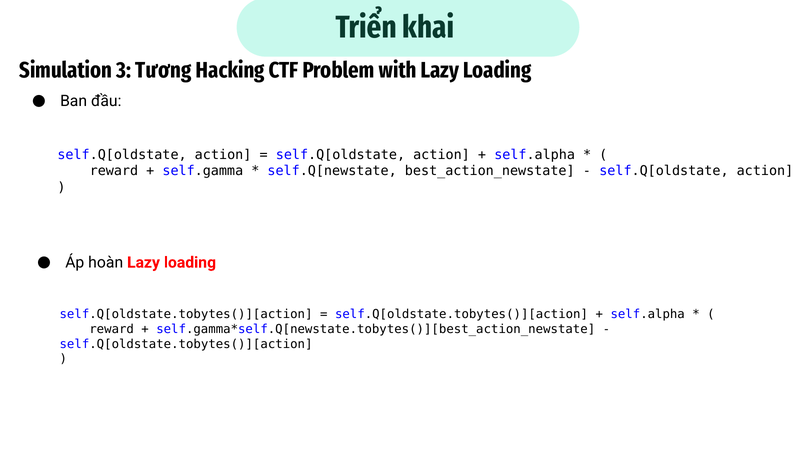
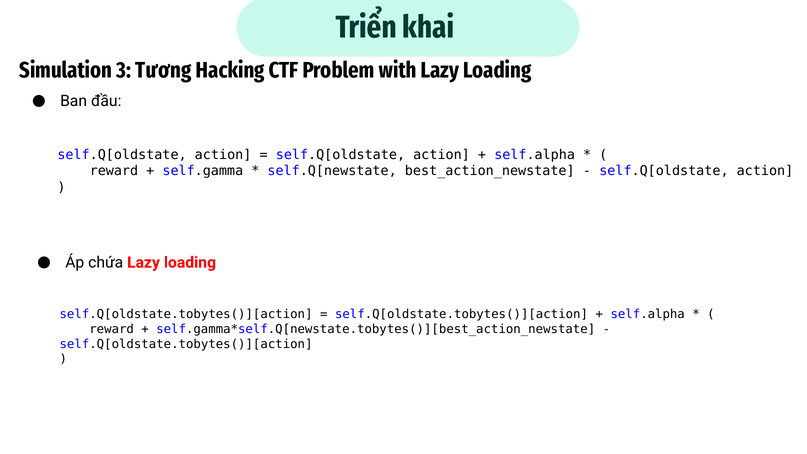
hoàn: hoàn -> chứa (106, 262)
